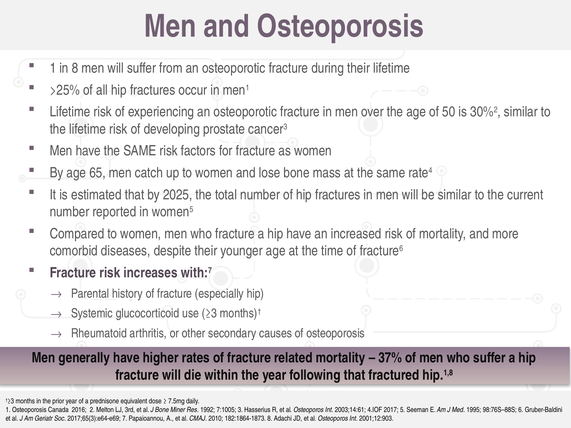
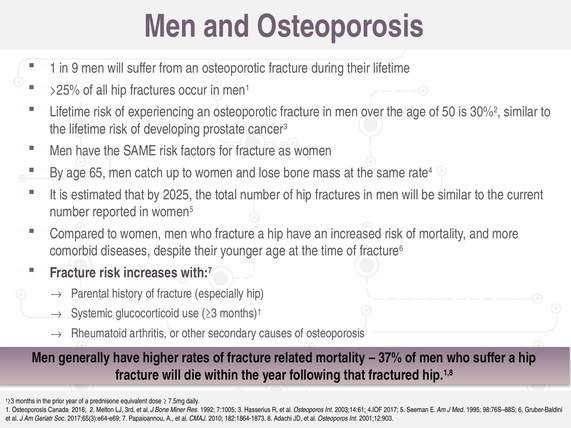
in 8: 8 -> 9 (75, 68)
